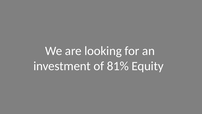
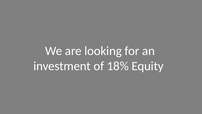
81%: 81% -> 18% (118, 66)
